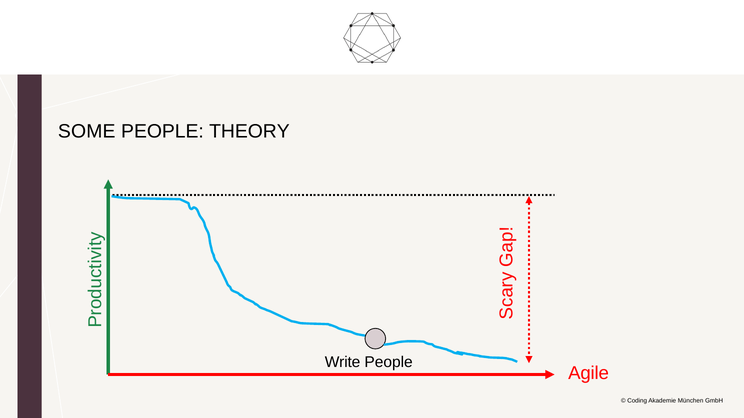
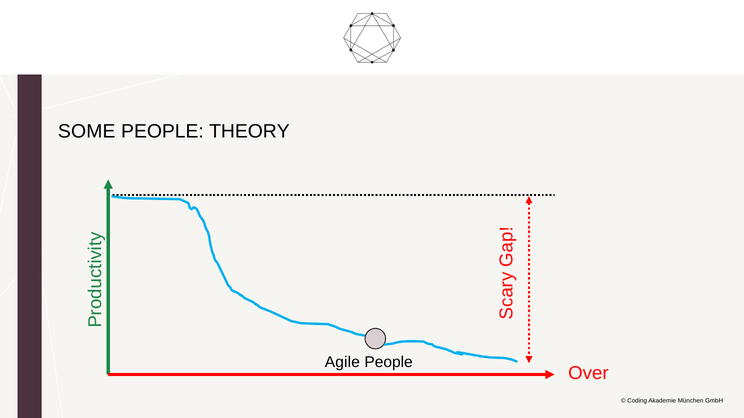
Write: Write -> Agile (342, 363)
Agile: Agile -> Over (588, 373)
